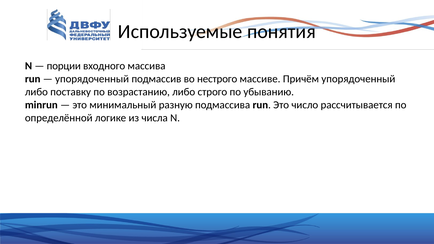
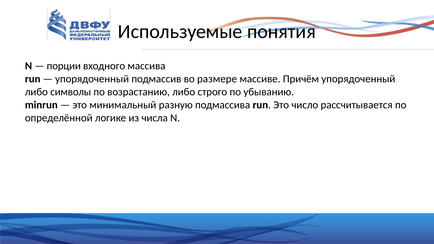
нестрого: нестрого -> размере (217, 79)
поставку: поставку -> символы (71, 92)
